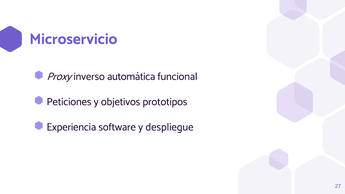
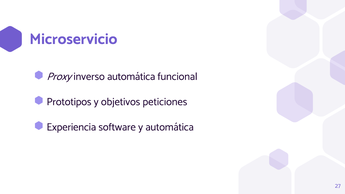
Peticiones: Peticiones -> Prototipos (69, 102)
prototipos: prototipos -> peticiones (165, 102)
y despliegue: despliegue -> automática (170, 127)
